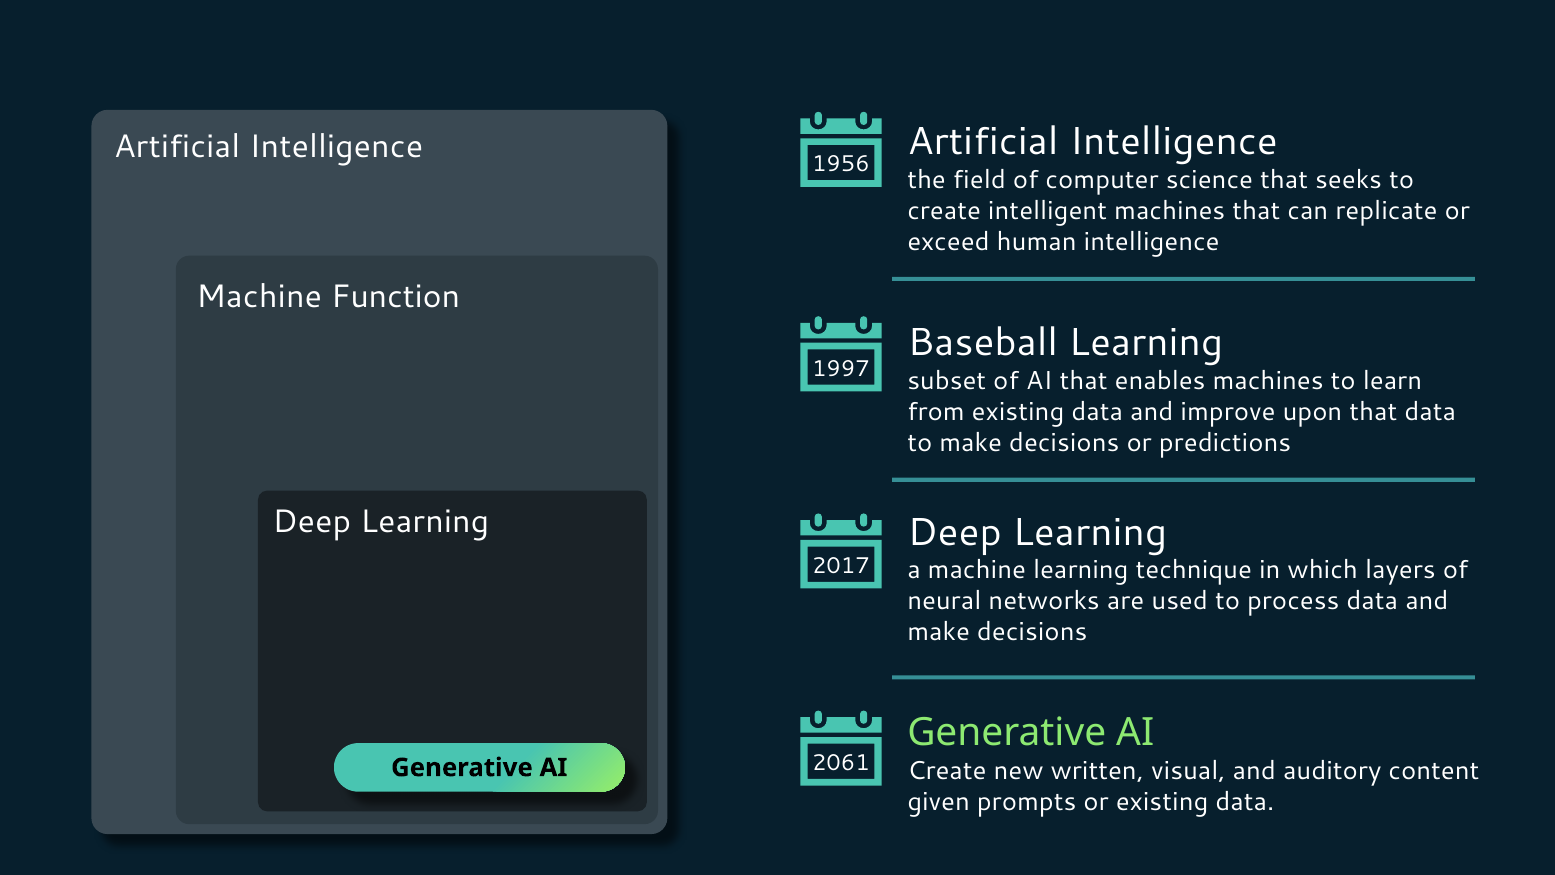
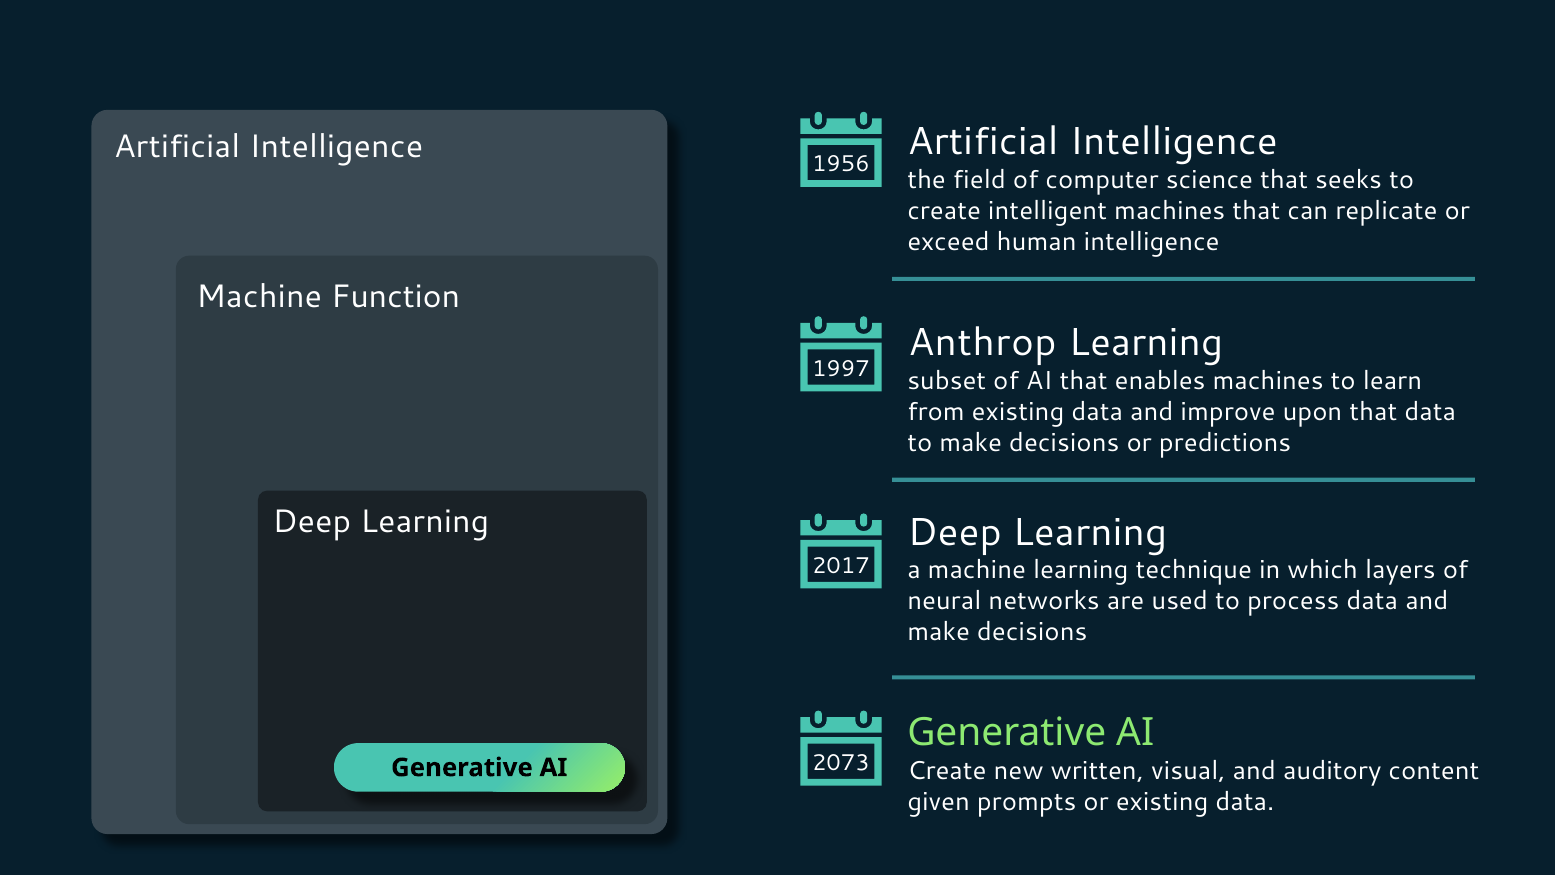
Baseball: Baseball -> Anthrop (982, 342)
2061: 2061 -> 2073 (841, 763)
